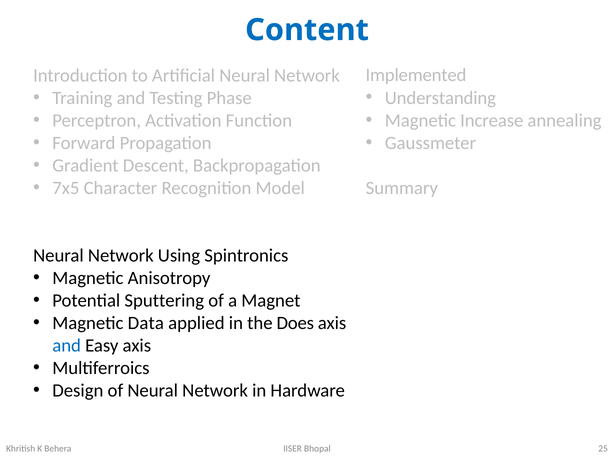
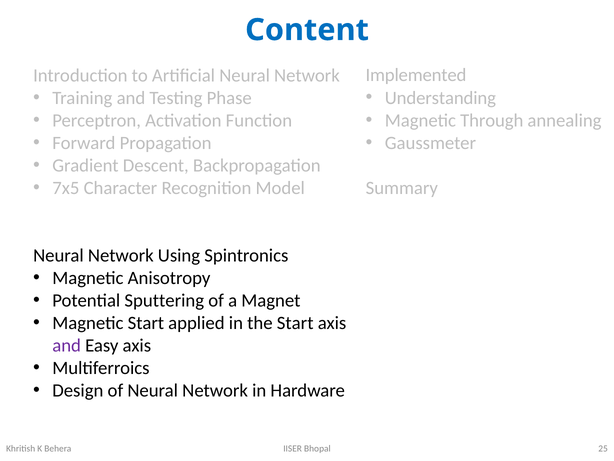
Increase: Increase -> Through (492, 120)
Magnetic Data: Data -> Start (146, 323)
the Does: Does -> Start (295, 323)
and colour: blue -> purple (67, 345)
